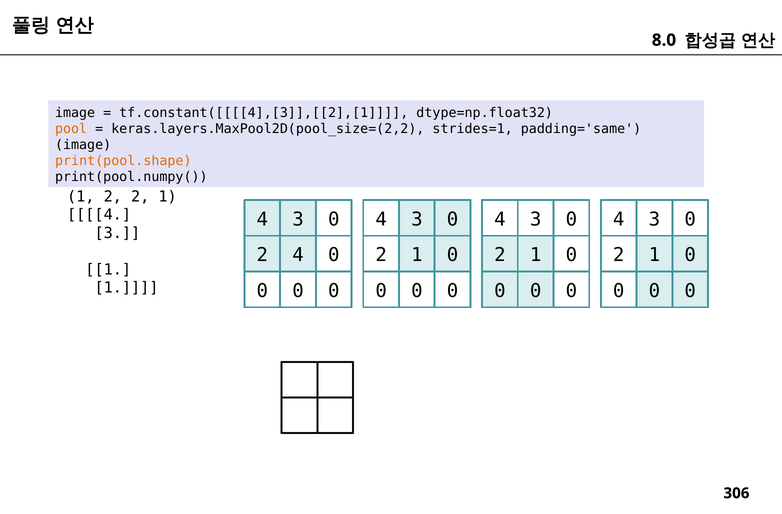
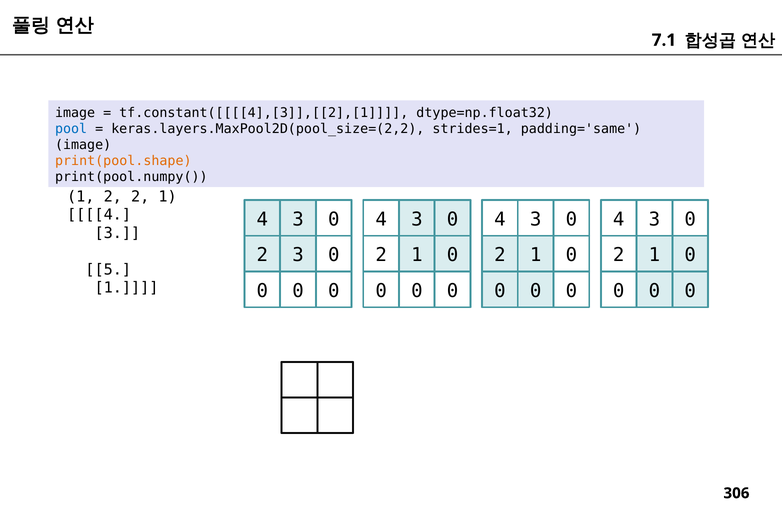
8.0: 8.0 -> 7.1 (664, 40)
pool colour: orange -> blue (71, 129)
2 4: 4 -> 3 (298, 255)
1: 1 -> 5 (108, 269)
